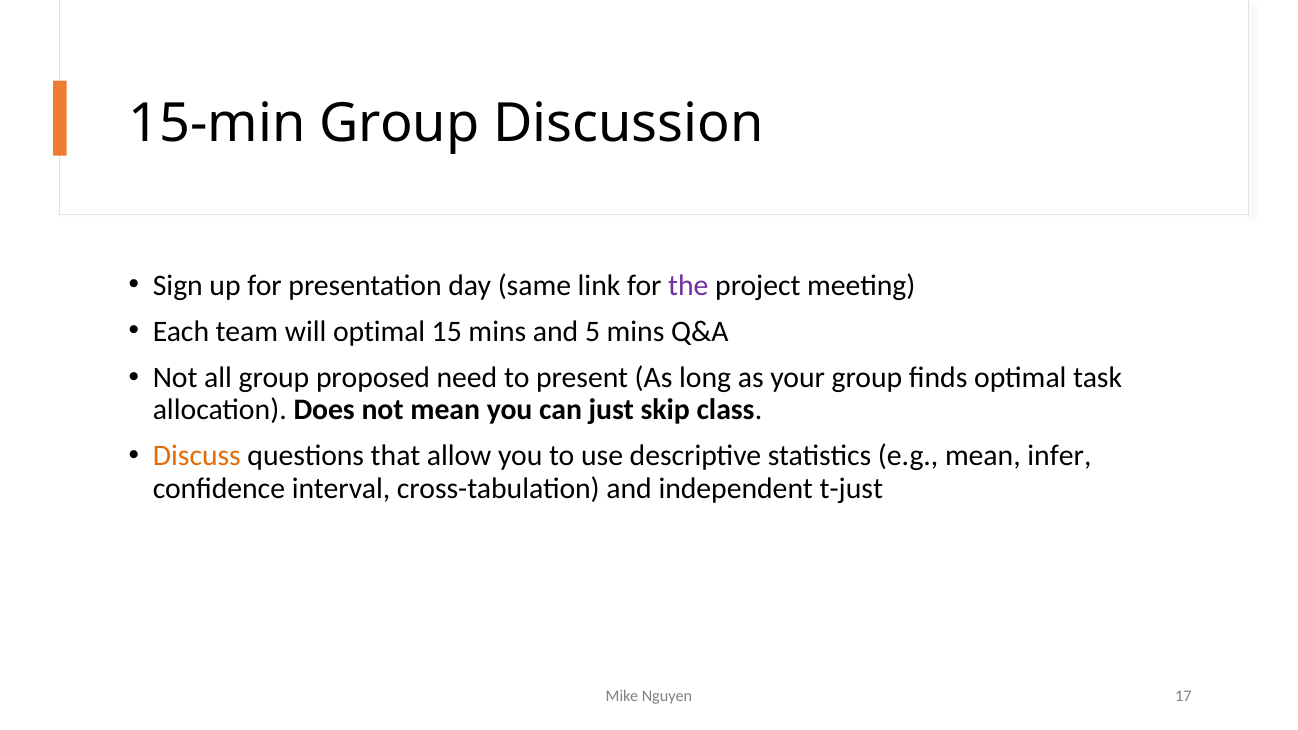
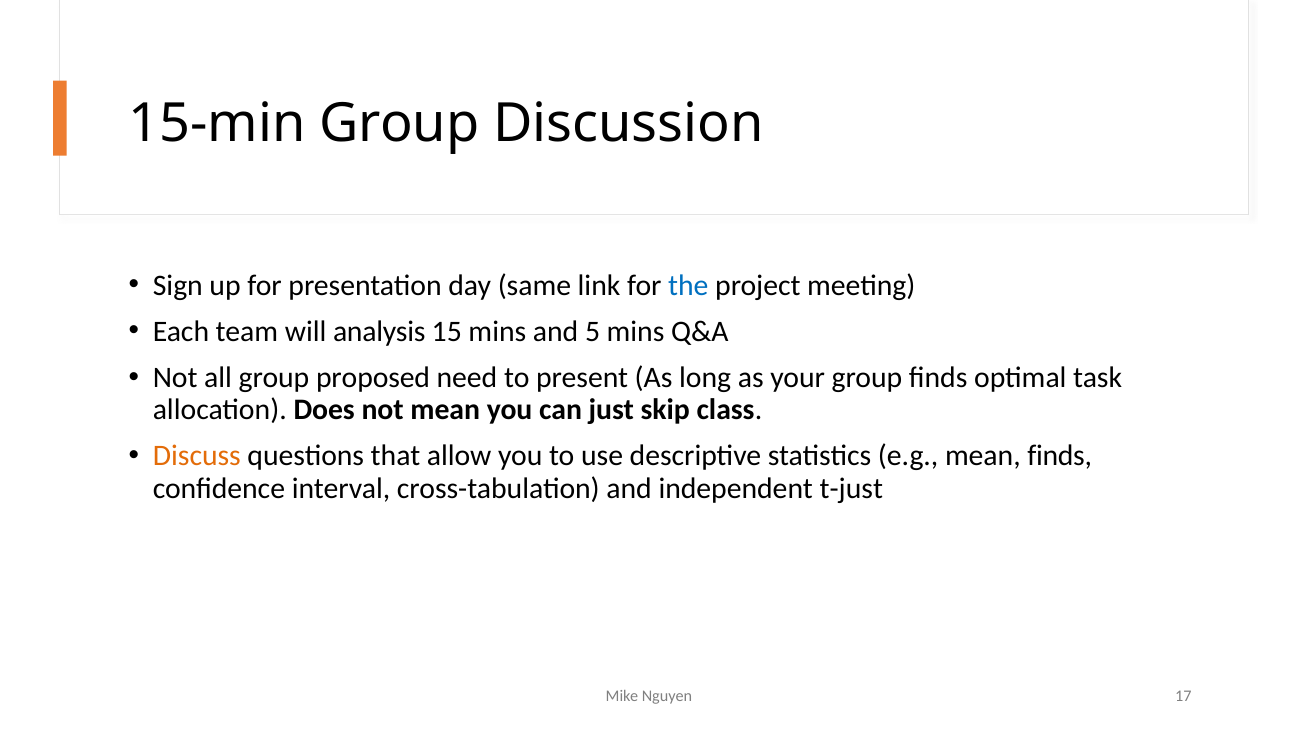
the colour: purple -> blue (688, 285)
will optimal: optimal -> analysis (379, 331)
mean infer: infer -> finds (1060, 456)
